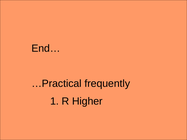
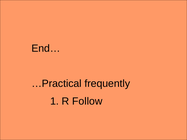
Higher: Higher -> Follow (87, 101)
